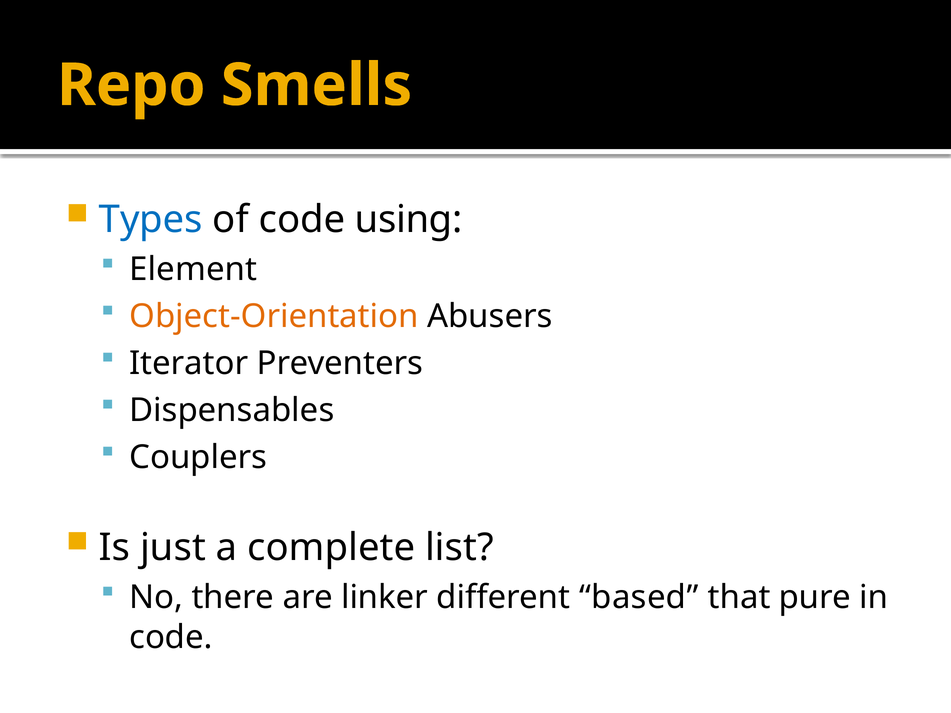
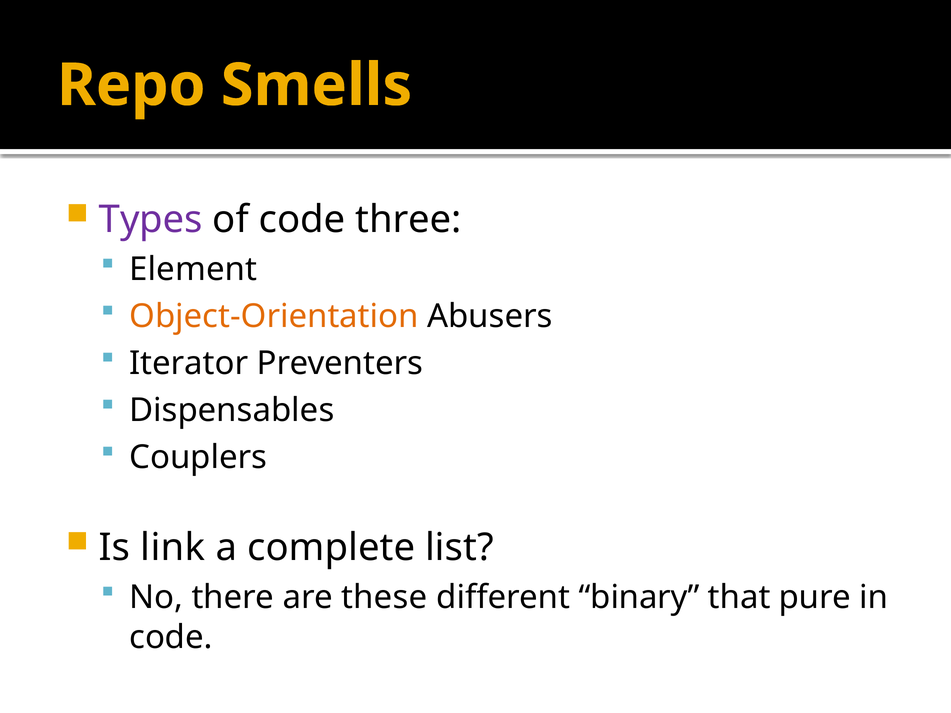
Types colour: blue -> purple (151, 220)
using: using -> three (408, 220)
just: just -> link (173, 548)
linker: linker -> these (384, 598)
based: based -> binary (639, 598)
